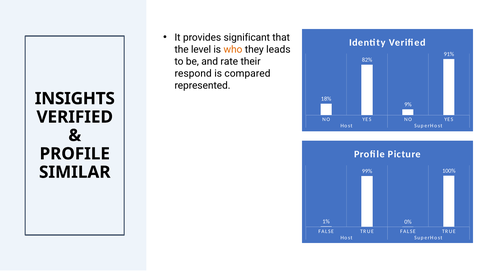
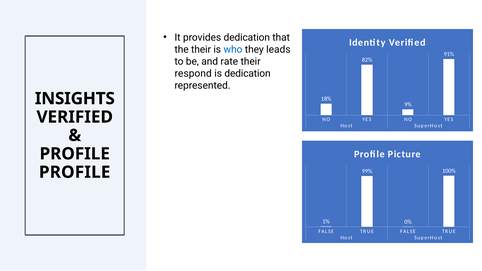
provides significant: significant -> dedication (247, 38)
the level: level -> their (201, 50)
who colour: orange -> blue (233, 50)
is compared: compared -> dedication (248, 74)
SIMILAR: SIMILAR -> PROFILE (75, 172)
